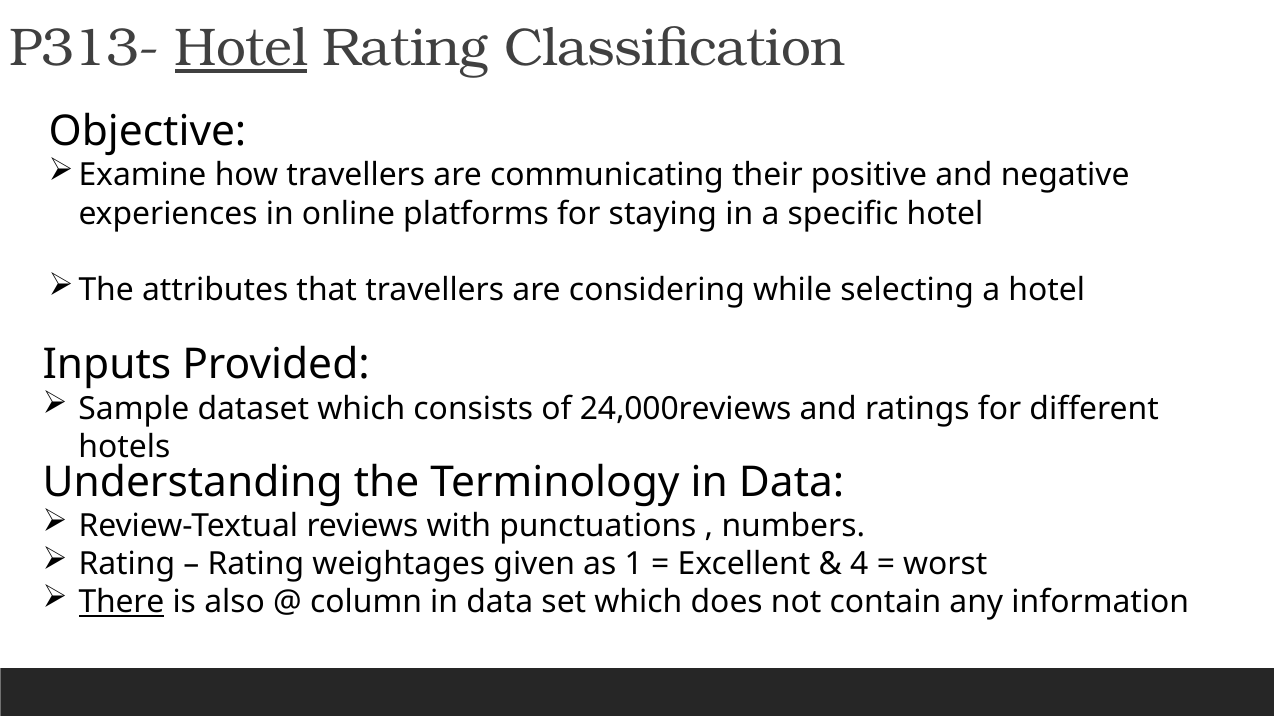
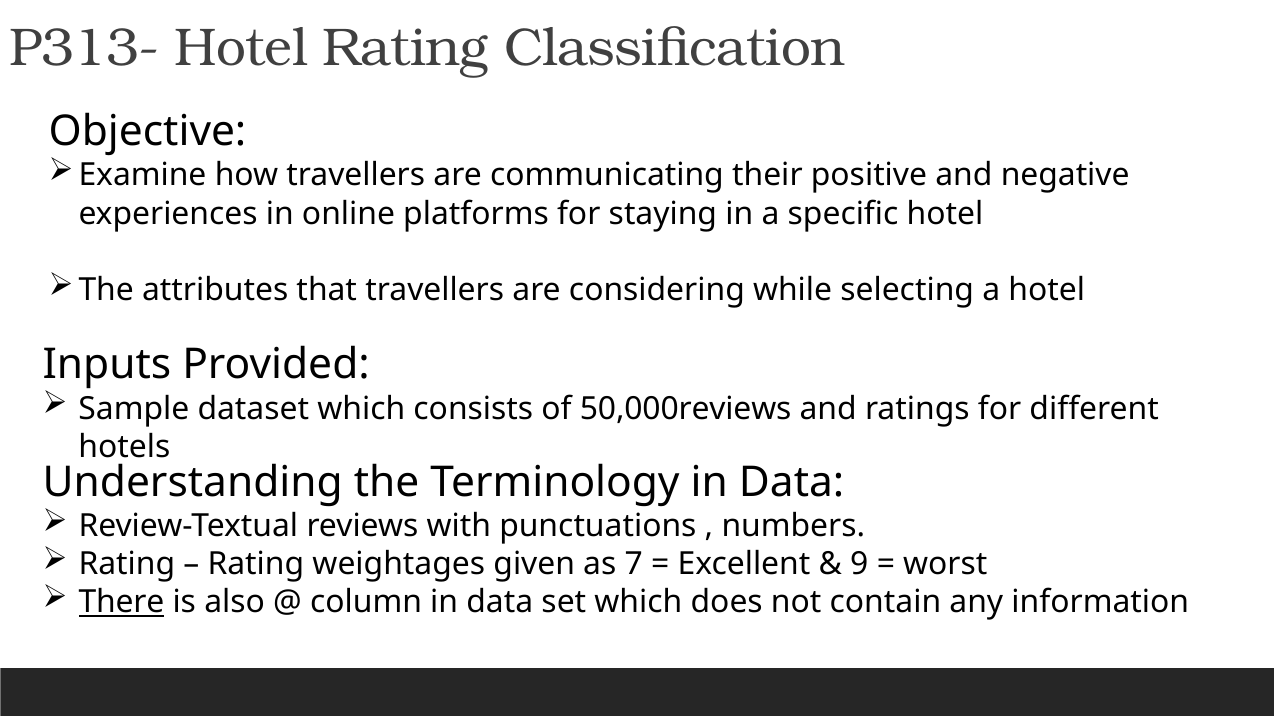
Hotel underline: present -> none (241, 48)
24,000reviews: 24,000reviews -> 50,000reviews (686, 409)
1: 1 -> 7 (634, 565)
4: 4 -> 9 (859, 565)
